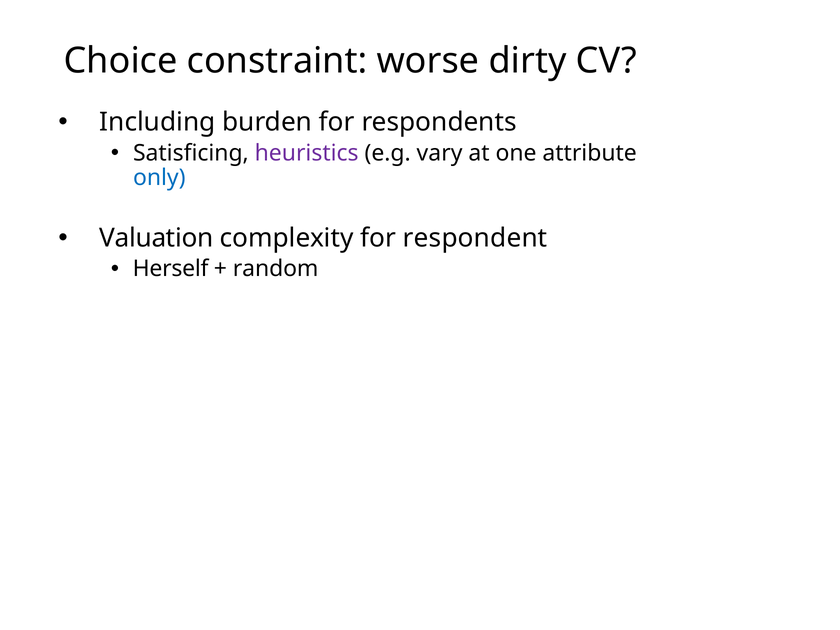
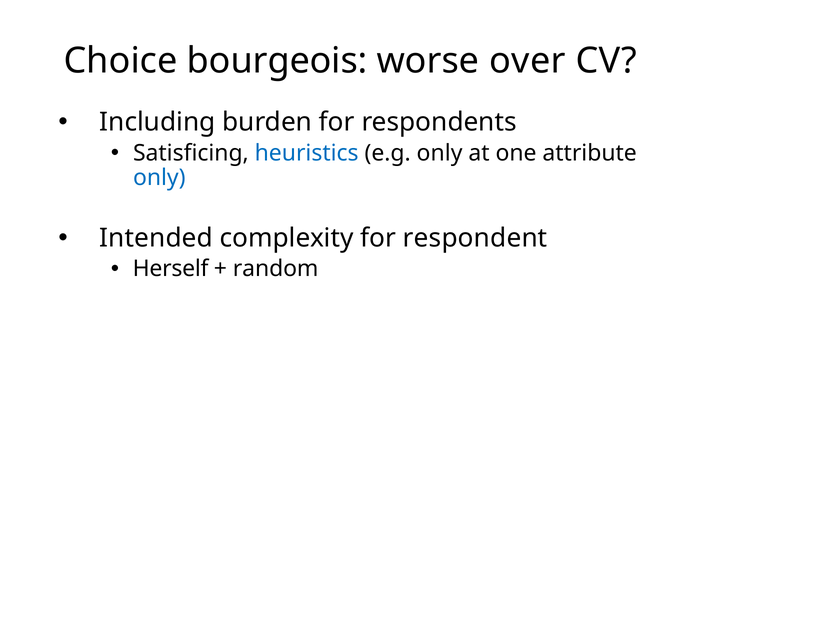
constraint: constraint -> bourgeois (277, 61)
dirty: dirty -> over (527, 61)
heuristics colour: purple -> blue (307, 153)
e.g vary: vary -> only (440, 153)
Valuation: Valuation -> Intended (156, 238)
